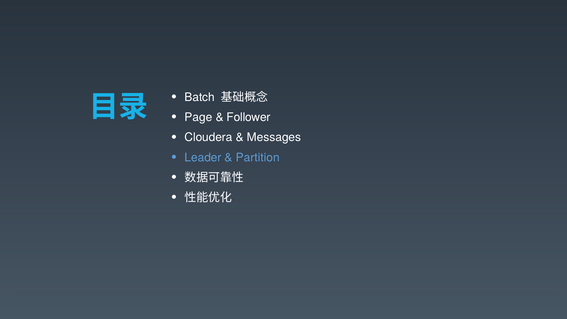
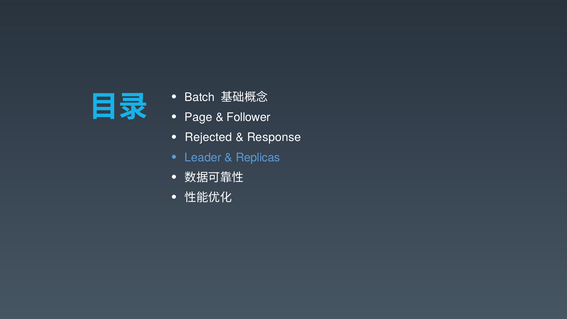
Cloudera: Cloudera -> Rejected (208, 137)
Messages: Messages -> Response (274, 137)
Partition: Partition -> Replicas (258, 157)
